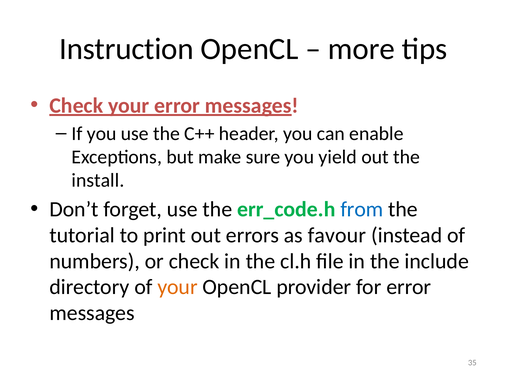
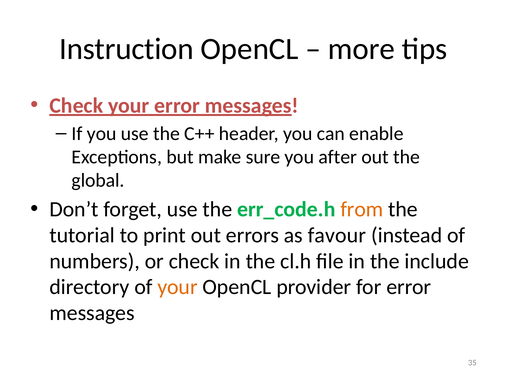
yield: yield -> after (338, 157)
install: install -> global (98, 181)
from colour: blue -> orange (362, 209)
